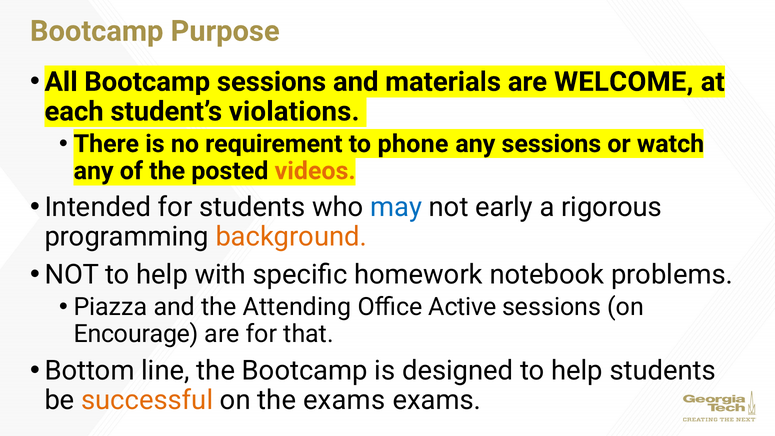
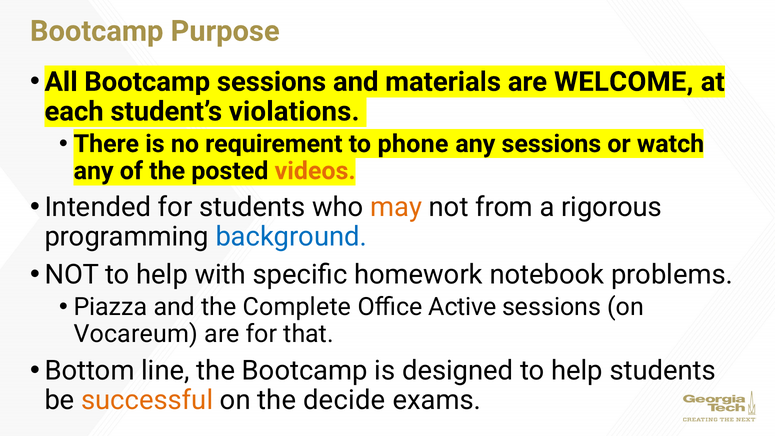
may colour: blue -> orange (396, 207)
early: early -> from (504, 207)
background colour: orange -> blue (291, 237)
Attending: Attending -> Complete (297, 307)
Encourage: Encourage -> Vocareum (136, 334)
the exams: exams -> decide (344, 400)
